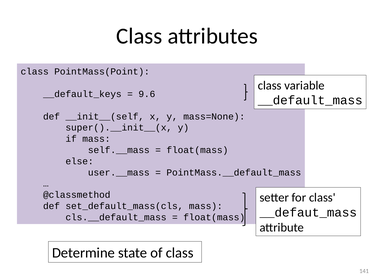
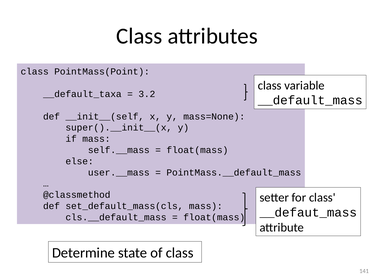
__default_keys: __default_keys -> __default_taxa (82, 94)
9.6: 9.6 -> 3.2 (147, 94)
